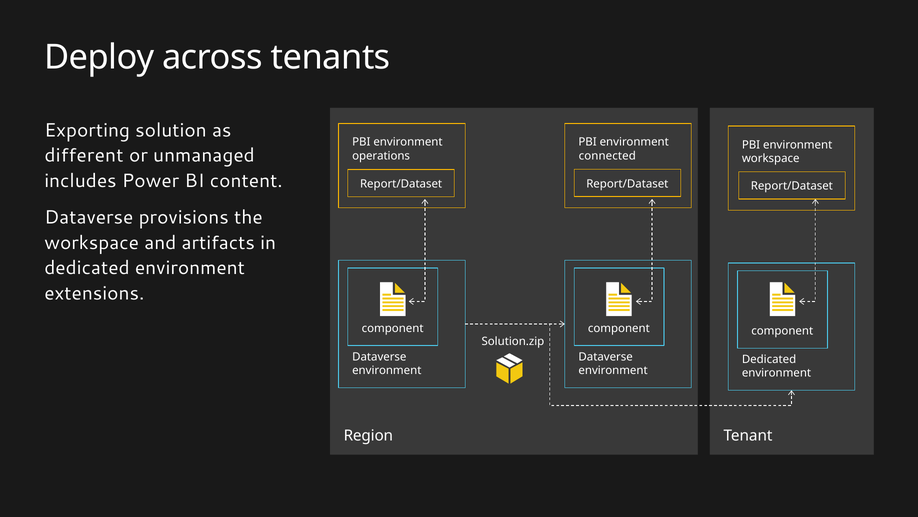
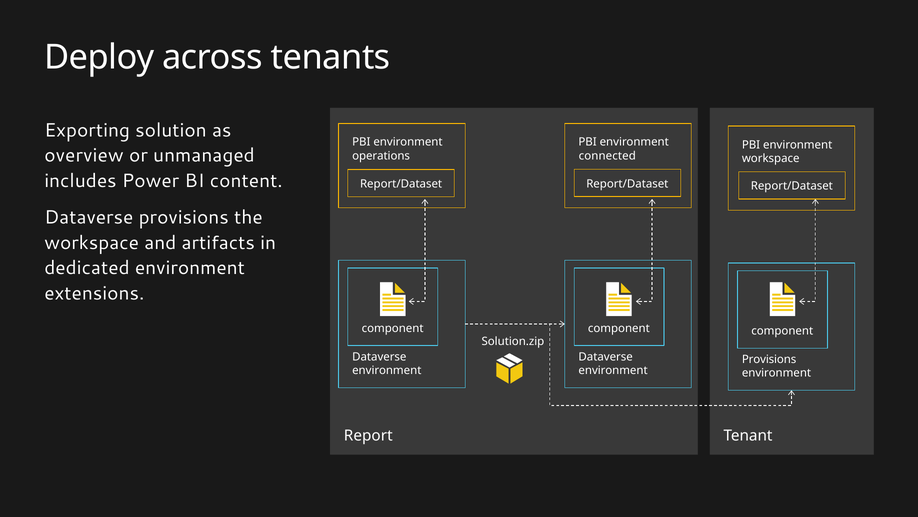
different: different -> overview (84, 155)
Dedicated: Dedicated -> Provisions (769, 359)
Region: Region -> Report (368, 435)
